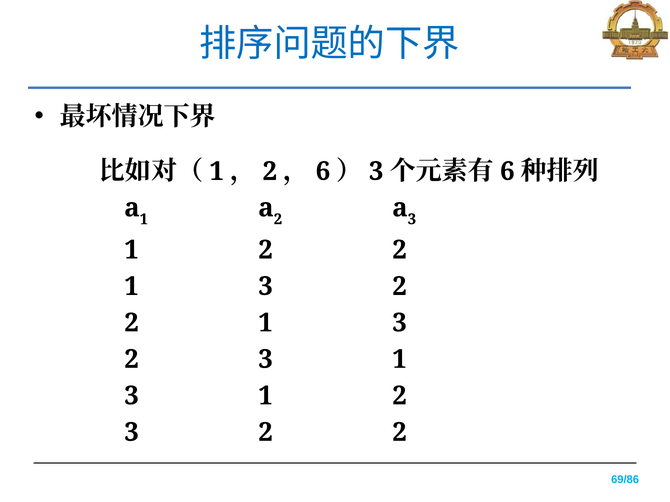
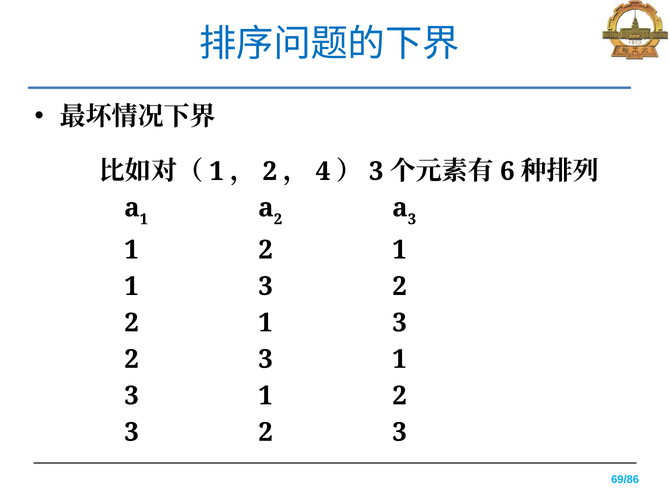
6: 6 -> 4 (323, 171)
1 2 2: 2 -> 1 (399, 250)
2: 2 -> 3 (399, 433)
